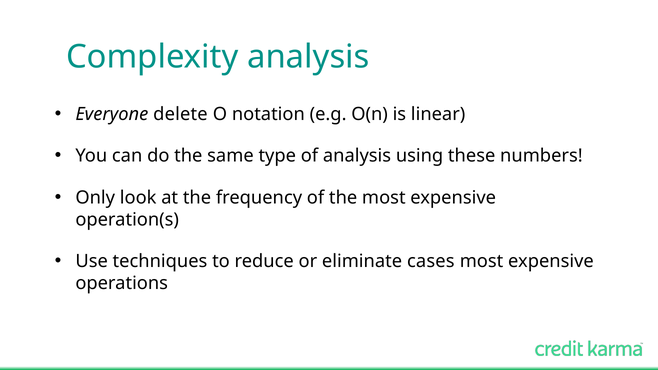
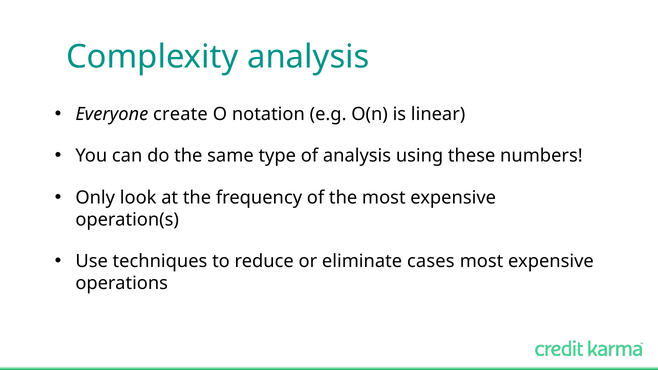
delete: delete -> create (180, 114)
